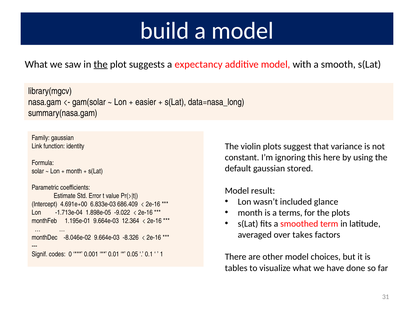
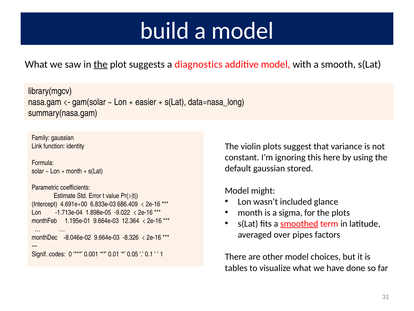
expectancy: expectancy -> diagnostics (199, 64)
result: result -> might (263, 190)
terms: terms -> sigma (291, 212)
smoothed underline: none -> present (299, 223)
takes: takes -> pipes (303, 234)
